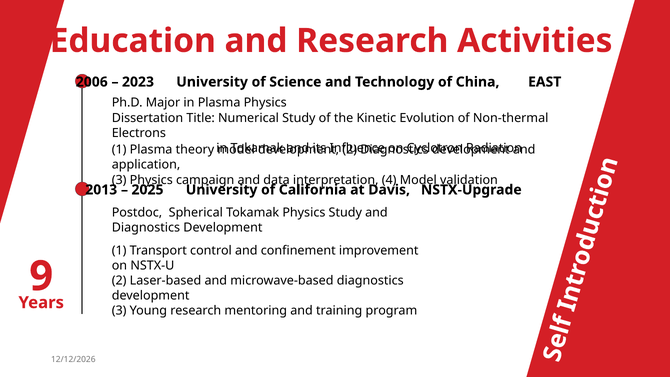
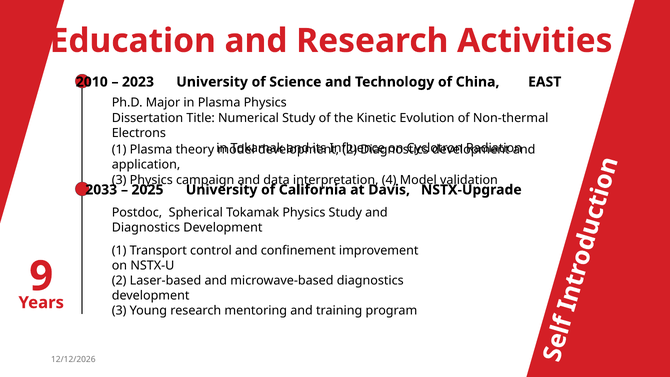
2006: 2006 -> 2010 (92, 82)
2013: 2013 -> 2033 (101, 190)
